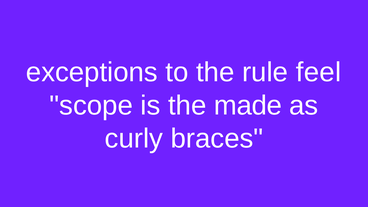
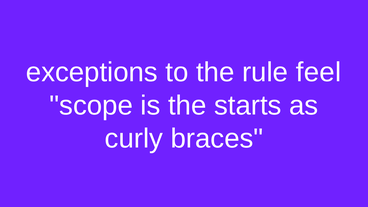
made: made -> starts (248, 105)
